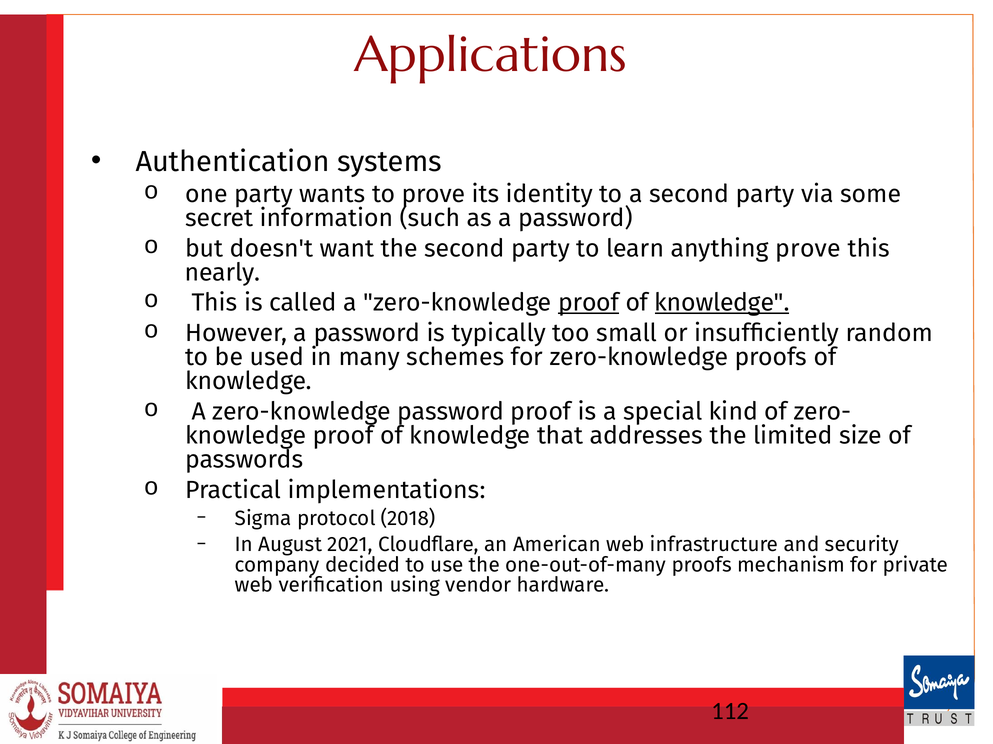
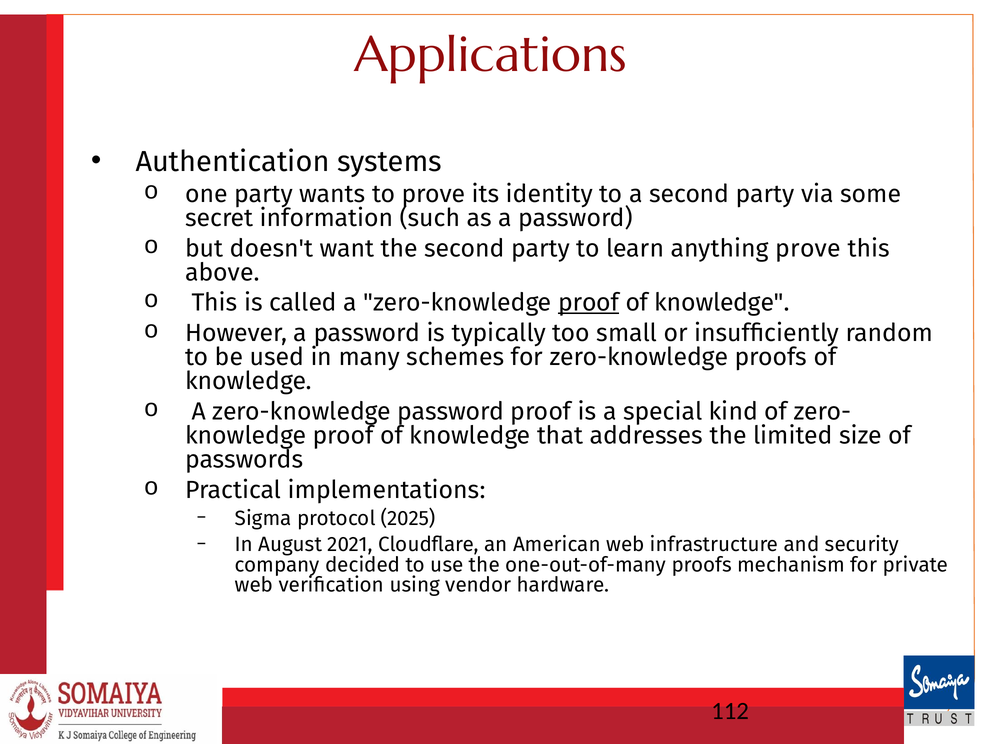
nearly: nearly -> above (222, 273)
knowledge underline: present -> none (722, 303)
2018: 2018 -> 2025 (408, 519)
